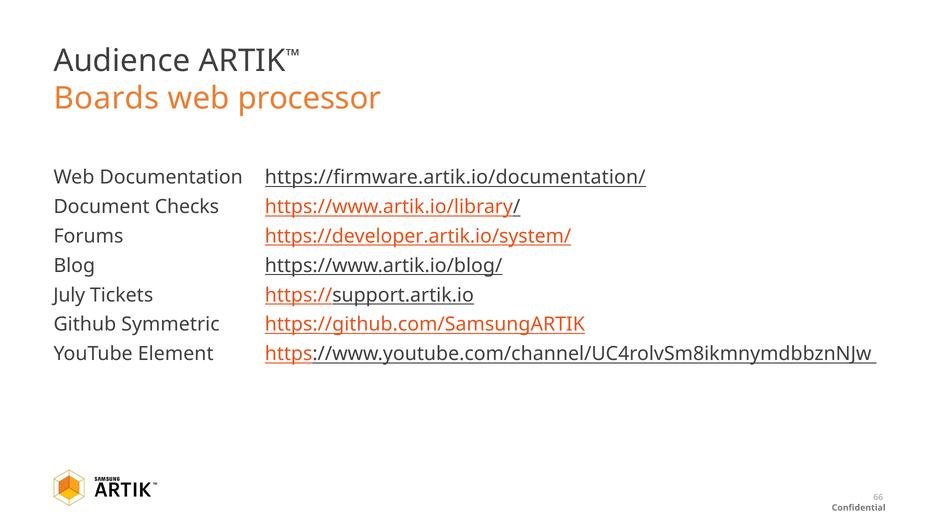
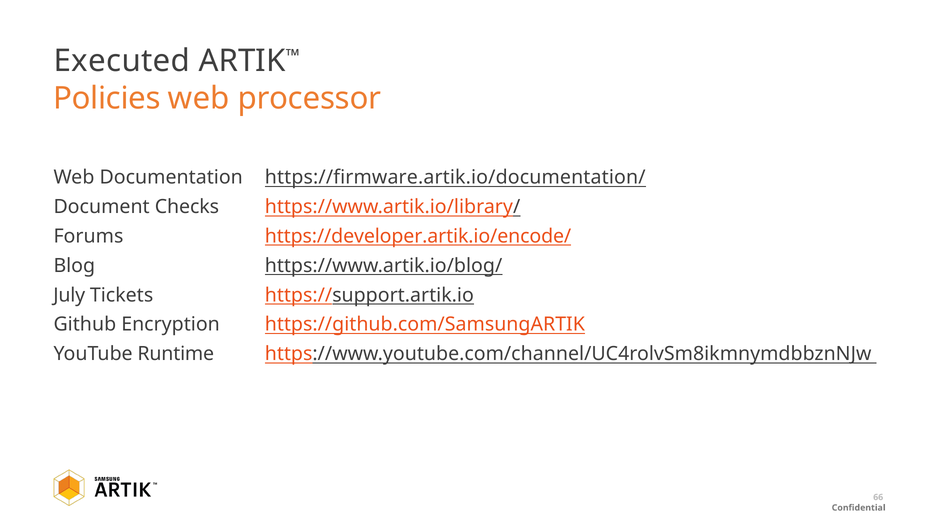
Audience: Audience -> Executed (122, 61)
Boards: Boards -> Policies (107, 99)
https://developer.artik.io/system/: https://developer.artik.io/system/ -> https://developer.artik.io/encode/ (418, 236)
Symmetric: Symmetric -> Encryption (171, 325)
Element: Element -> Runtime (176, 354)
